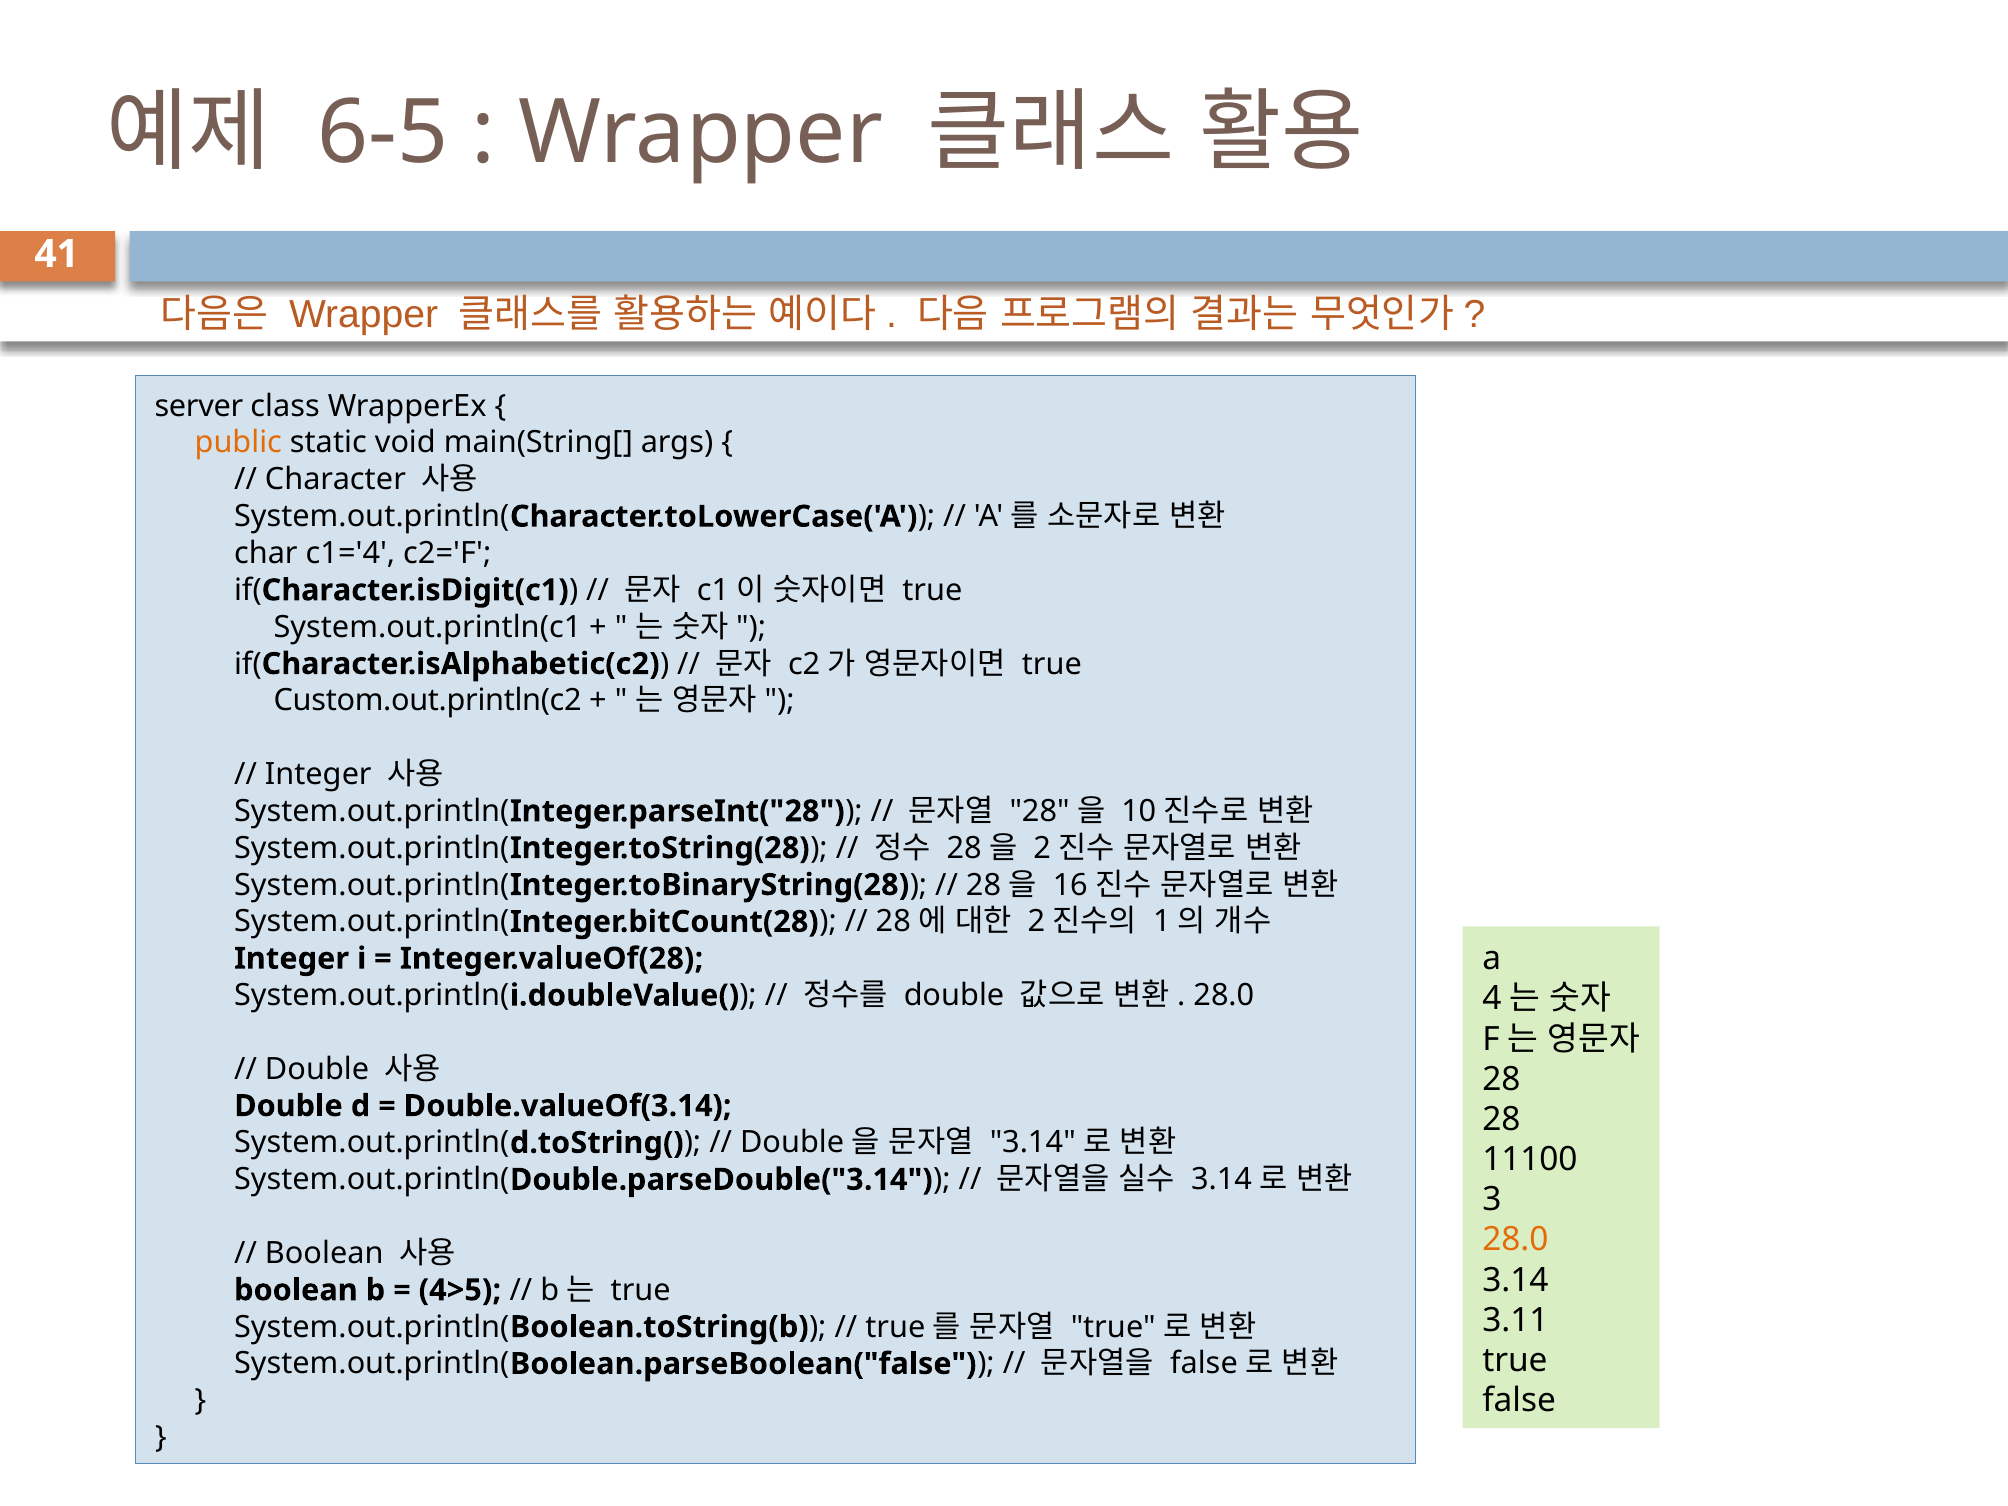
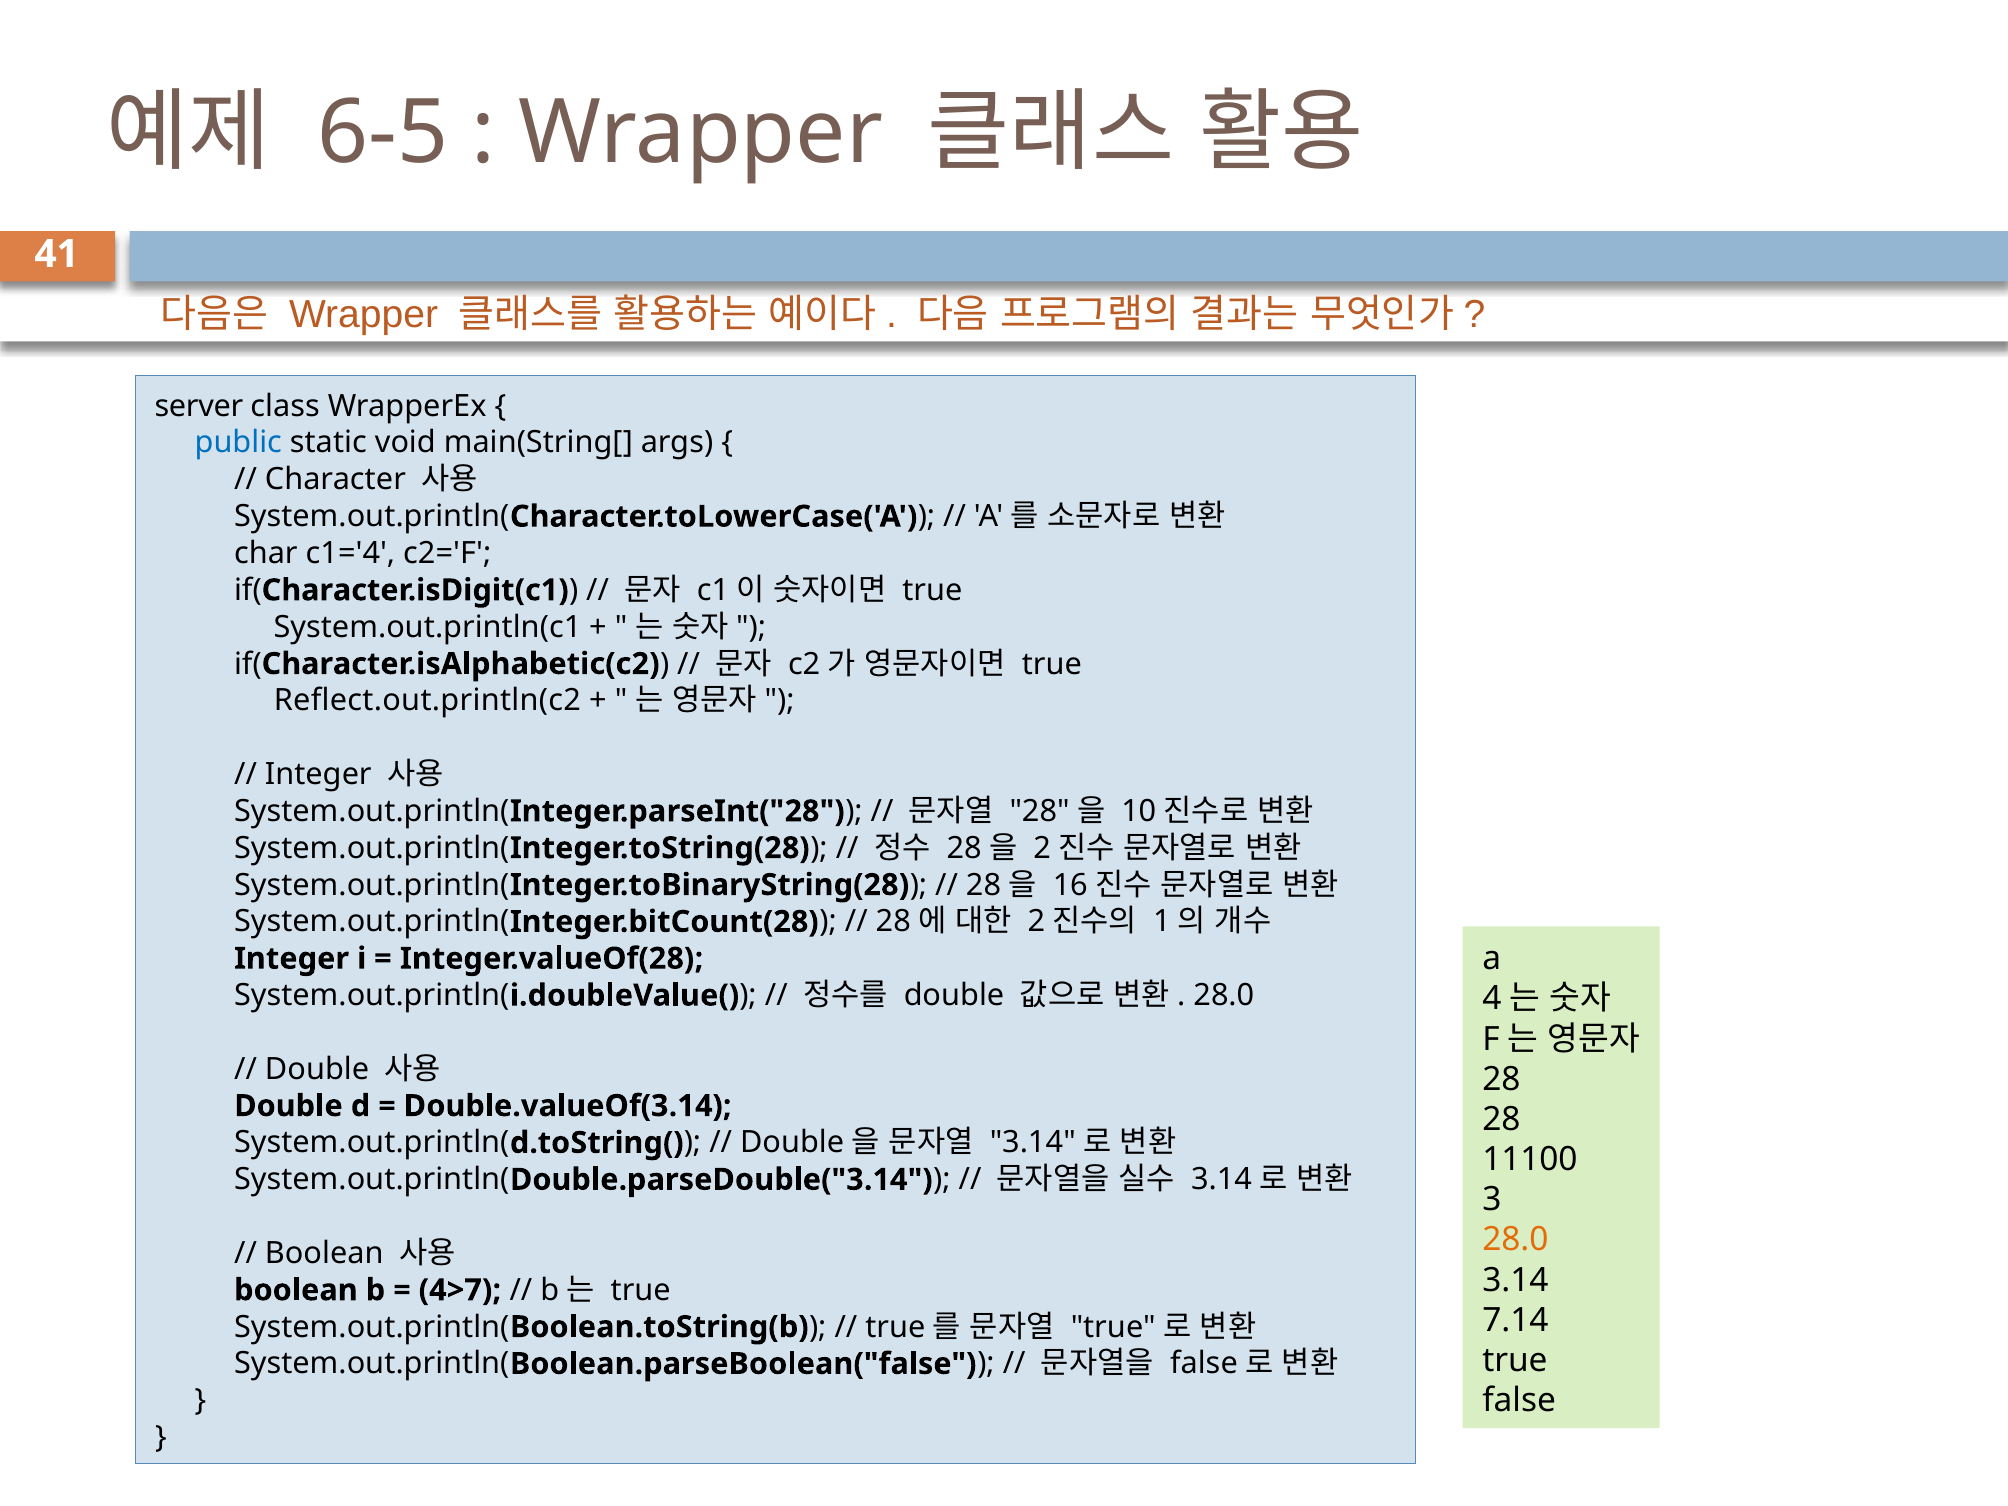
public colour: orange -> blue (238, 443)
Custom.out.println(c2: Custom.out.println(c2 -> Reflect.out.println(c2 (427, 701)
4>5: 4>5 -> 4>7 (460, 1290)
3.11: 3.11 -> 7.14 (1515, 1320)
